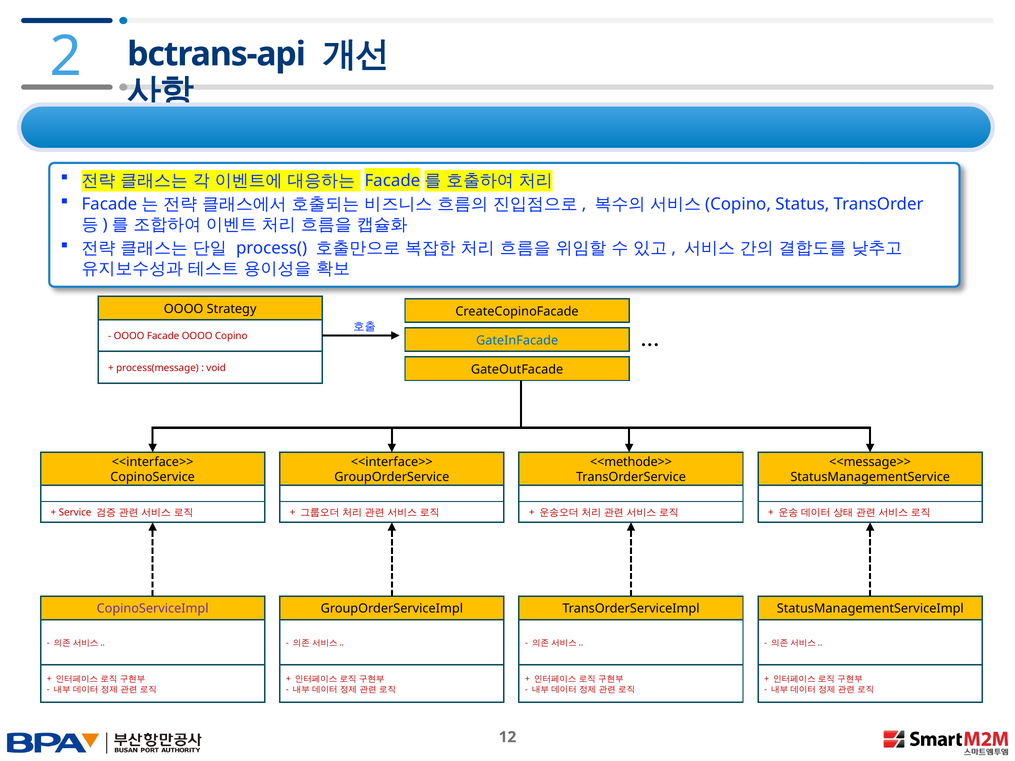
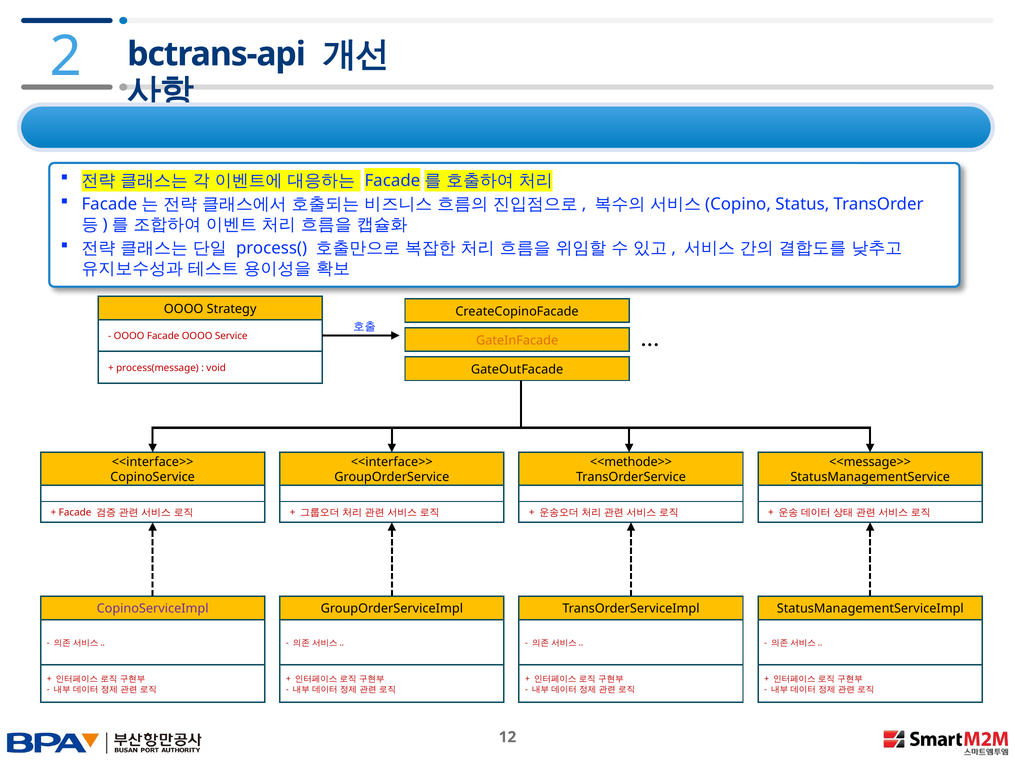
Copino: Copino -> Service (231, 336)
GateInFacade colour: blue -> orange (517, 341)
Service: Service -> Facade (75, 513)
